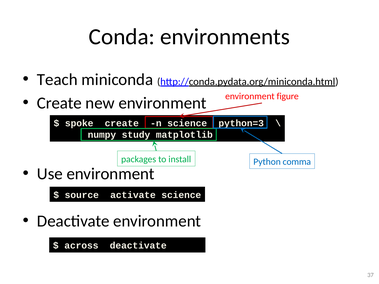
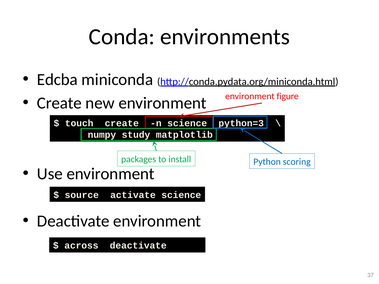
Teach: Teach -> Edcba (57, 80)
spoke: spoke -> touch (79, 123)
comma: comma -> scoring (297, 162)
